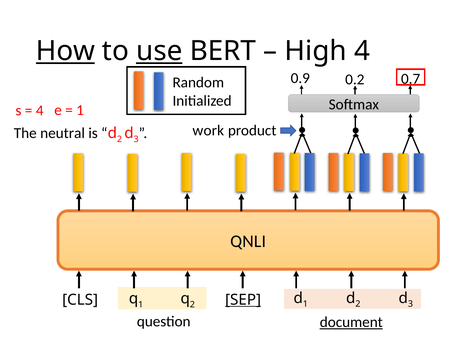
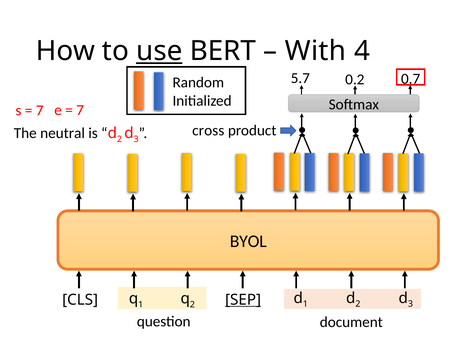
How underline: present -> none (65, 51)
High: High -> With (316, 51)
0.9: 0.9 -> 5.7 (300, 78)
4: 4 -> 7 (40, 111)
1: 1 -> 7 (80, 110)
work: work -> cross (208, 131)
QNLI: QNLI -> BYOL (248, 241)
document underline: present -> none (351, 322)
